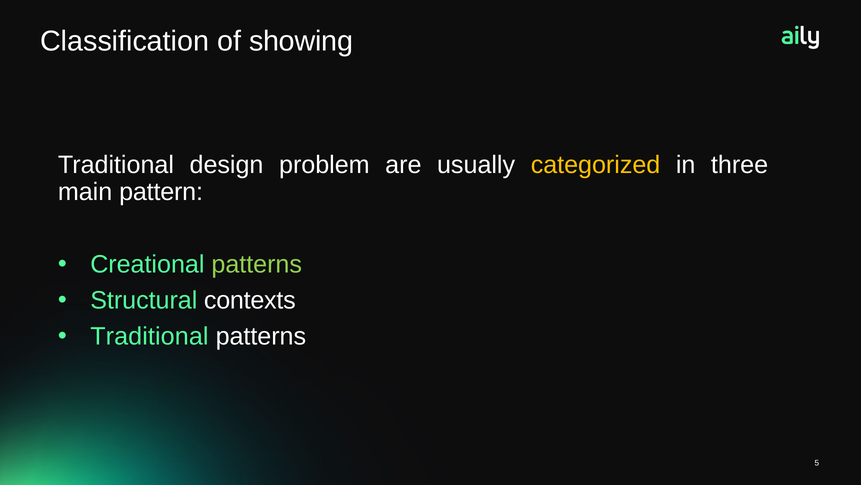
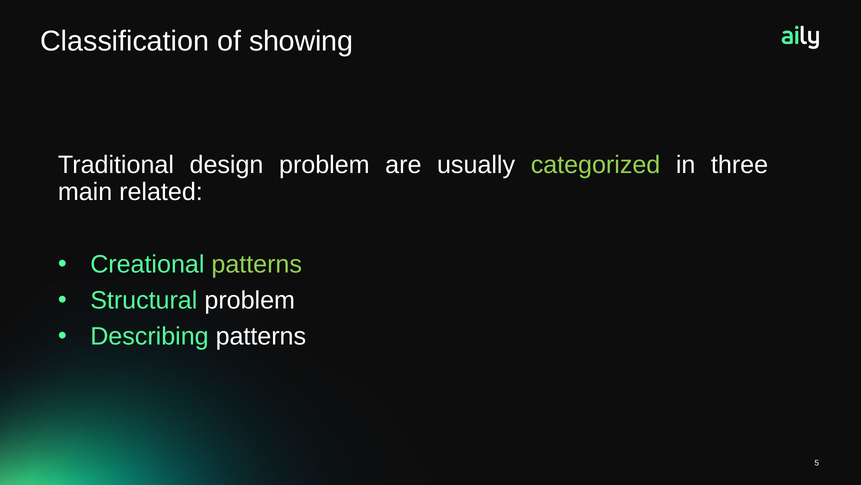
categorized colour: yellow -> light green (596, 165)
pattern: pattern -> related (161, 192)
Structural contexts: contexts -> problem (250, 300)
Traditional: Traditional -> Describing (149, 336)
